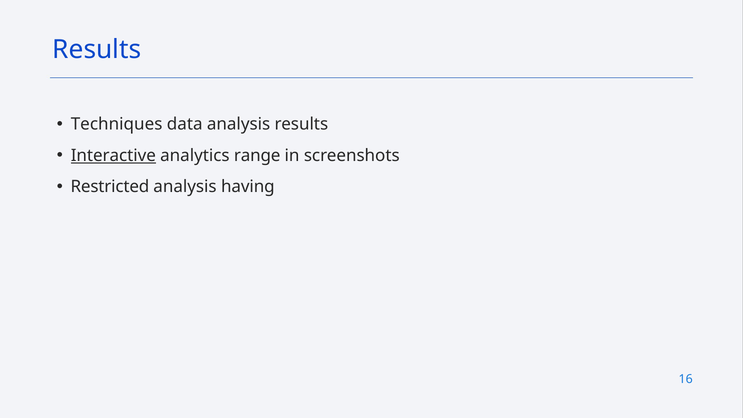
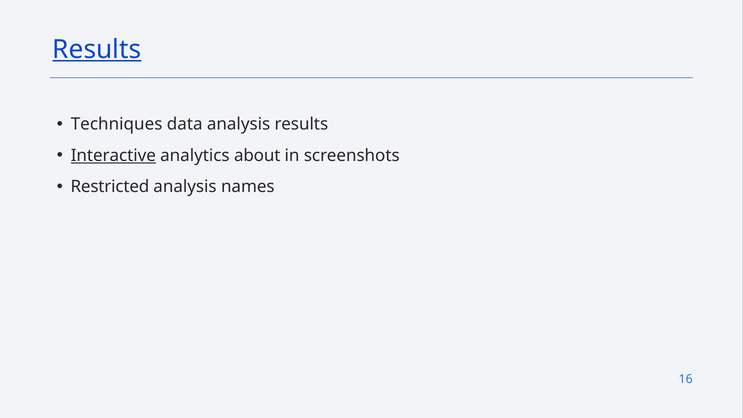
Results underline: none -> present (97, 50)
range: range -> about (257, 156)
having: having -> names (248, 187)
